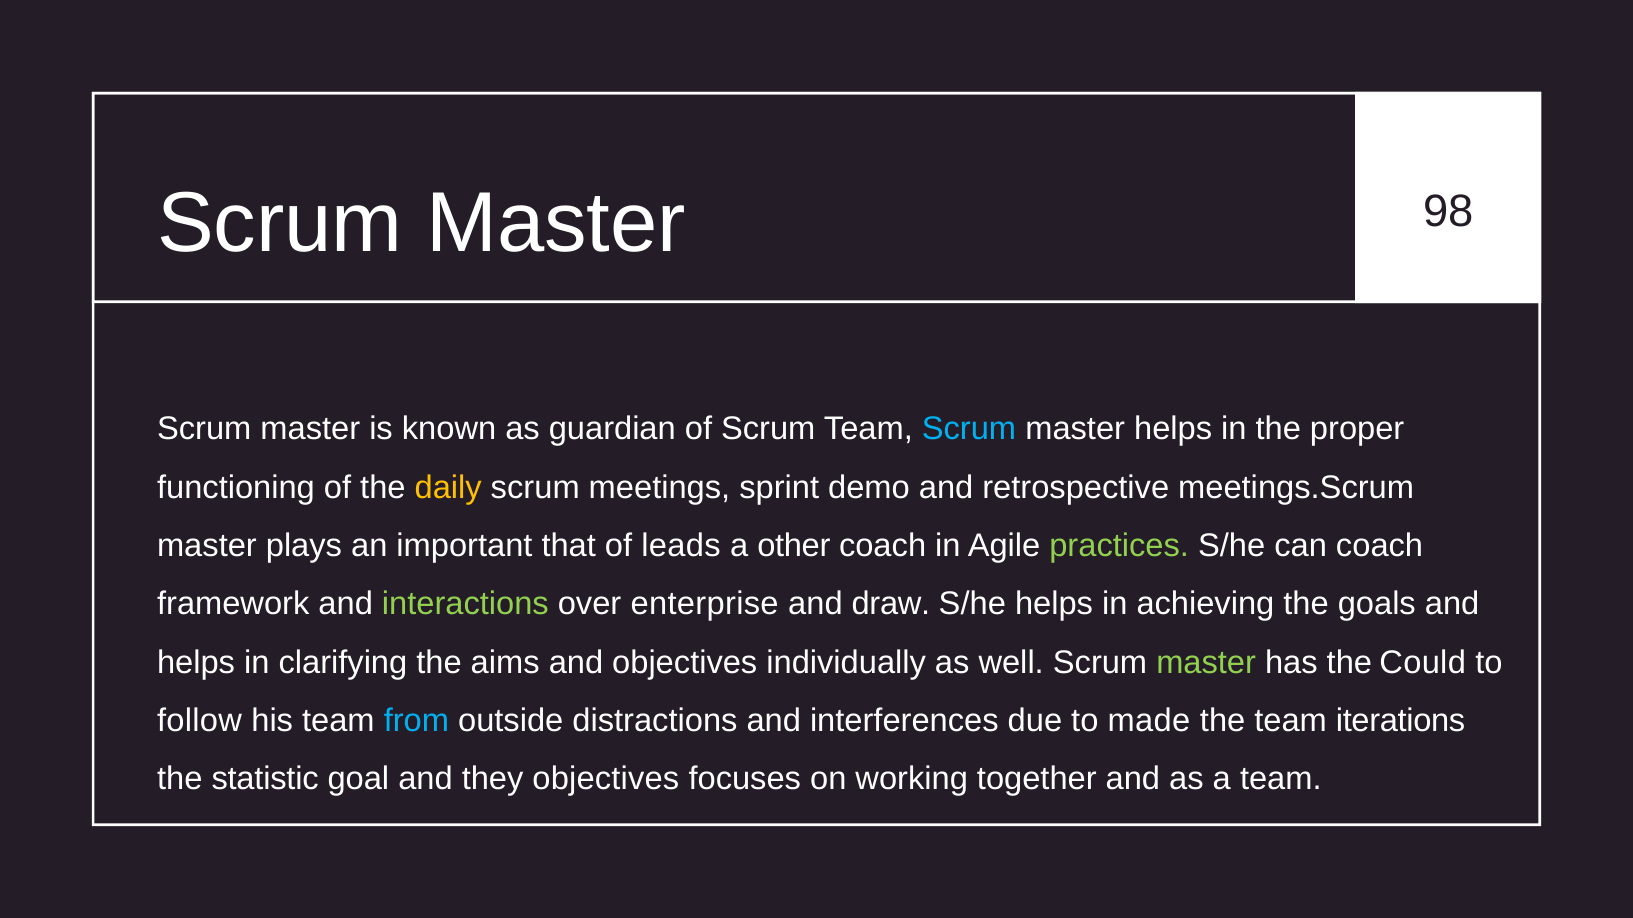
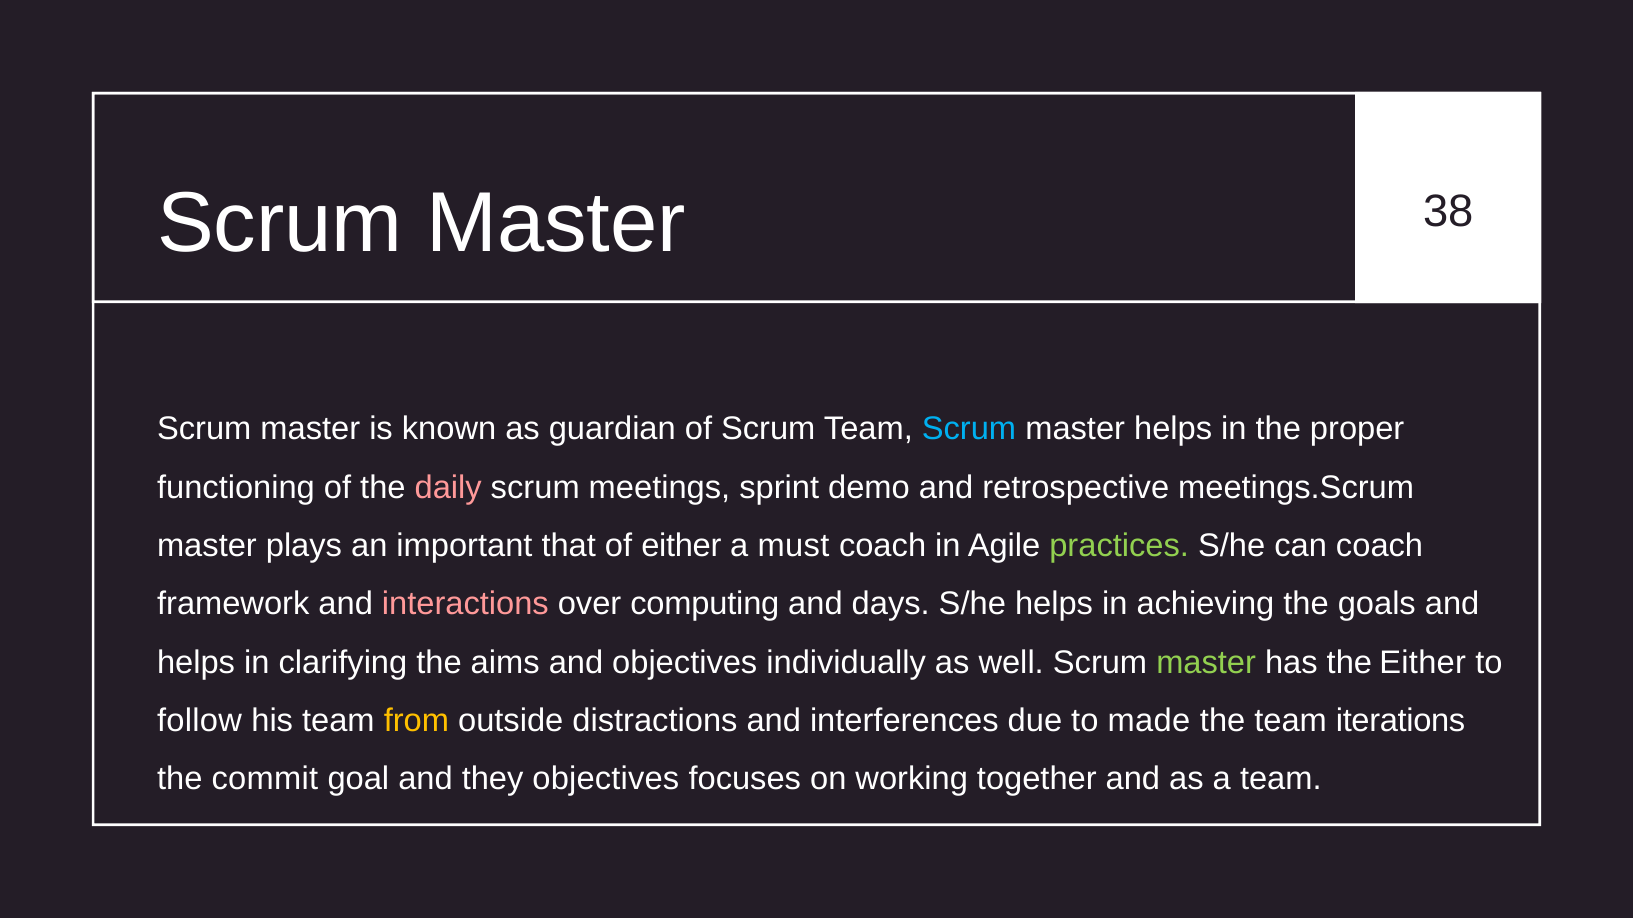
98: 98 -> 38 (1448, 211)
daily colour: yellow -> pink (448, 488)
of leads: leads -> either (681, 546)
other: other -> must (794, 546)
interactions colour: light green -> pink (465, 604)
enterprise: enterprise -> computing (705, 604)
draw: draw -> days (891, 604)
the Could: Could -> Either (1423, 663)
from colour: light blue -> yellow (416, 721)
statistic: statistic -> commit (265, 780)
